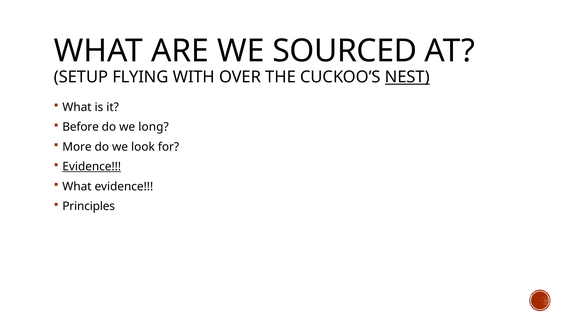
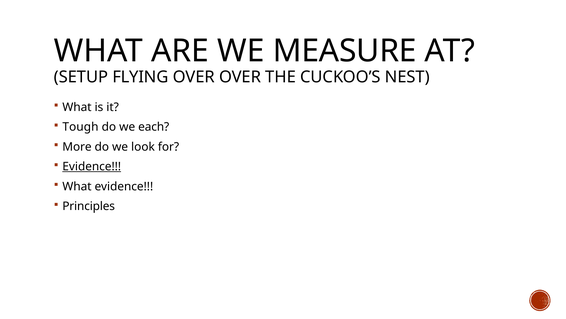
SOURCED: SOURCED -> MEASURE (345, 51)
FLYING WITH: WITH -> OVER (194, 77)
NEST underline: present -> none (407, 77)
Before: Before -> Tough (80, 127)
long: long -> each (154, 127)
